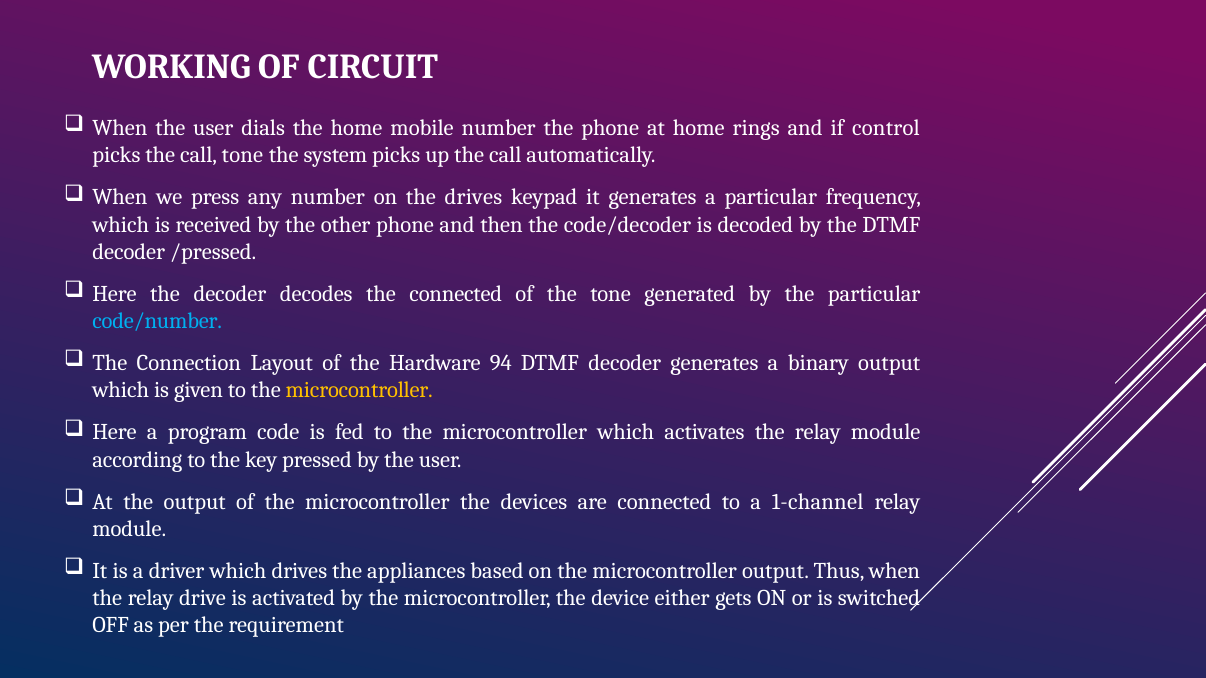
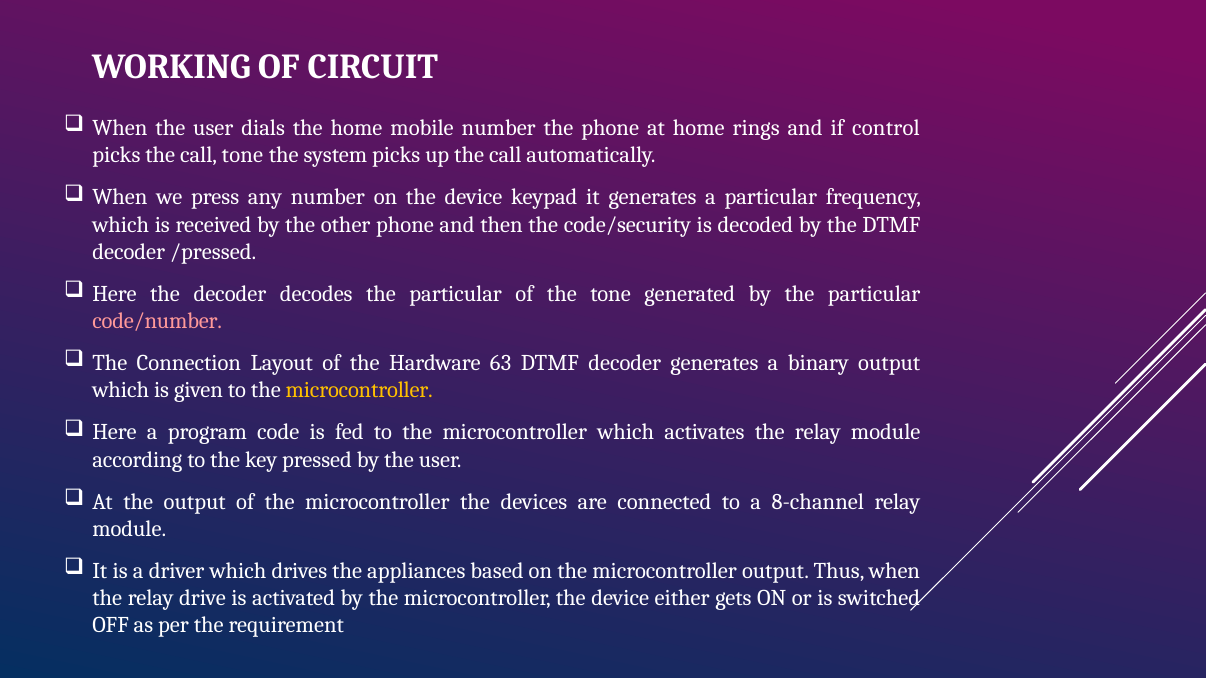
on the drives: drives -> device (474, 198)
code/decoder: code/decoder -> code/security (627, 225)
decodes the connected: connected -> particular (456, 294)
code/number colour: light blue -> pink (157, 321)
94: 94 -> 63 (501, 363)
1-channel: 1-channel -> 8-channel (818, 502)
